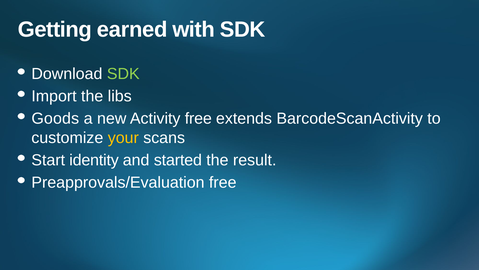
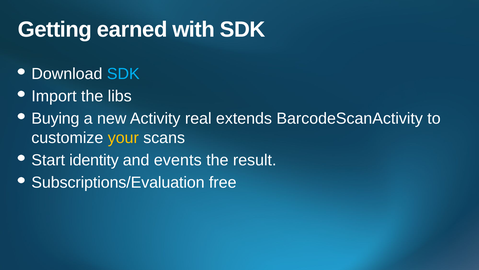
SDK colour: light green -> light blue (123, 74)
Goods: Goods -> Buying (55, 118)
Activity free: free -> real (198, 118)
started: started -> events (178, 160)
Preapprovals/Evaluation: Preapprovals/Evaluation -> Subscriptions/Evaluation (118, 182)
